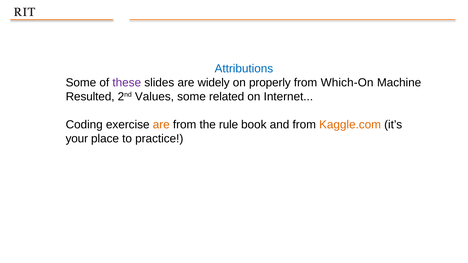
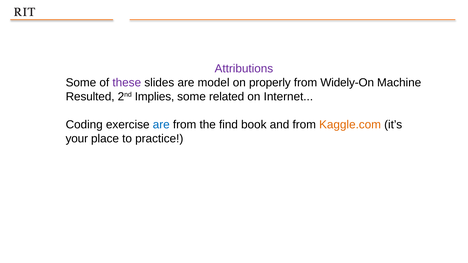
Attributions colour: blue -> purple (244, 69)
widely: widely -> model (214, 83)
Which-On: Which-On -> Widely-On (347, 83)
Values: Values -> Implies (155, 97)
are colour: orange -> blue (161, 125)
rule: rule -> find (228, 125)
